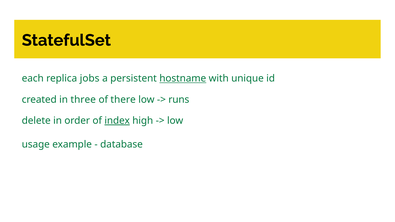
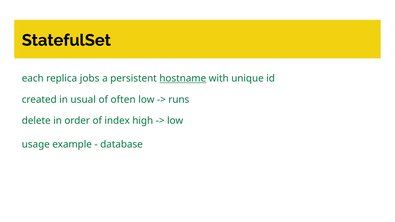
three: three -> usual (83, 100)
there: there -> often (123, 100)
index underline: present -> none (117, 121)
